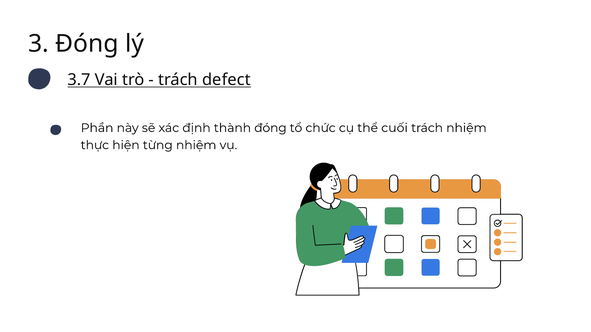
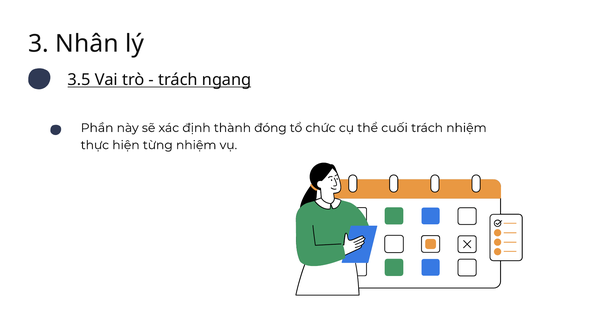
3 Đóng: Đóng -> Nhân (87, 44)
3.7: 3.7 -> 3.5 (79, 80)
defect: defect -> ngang (227, 80)
